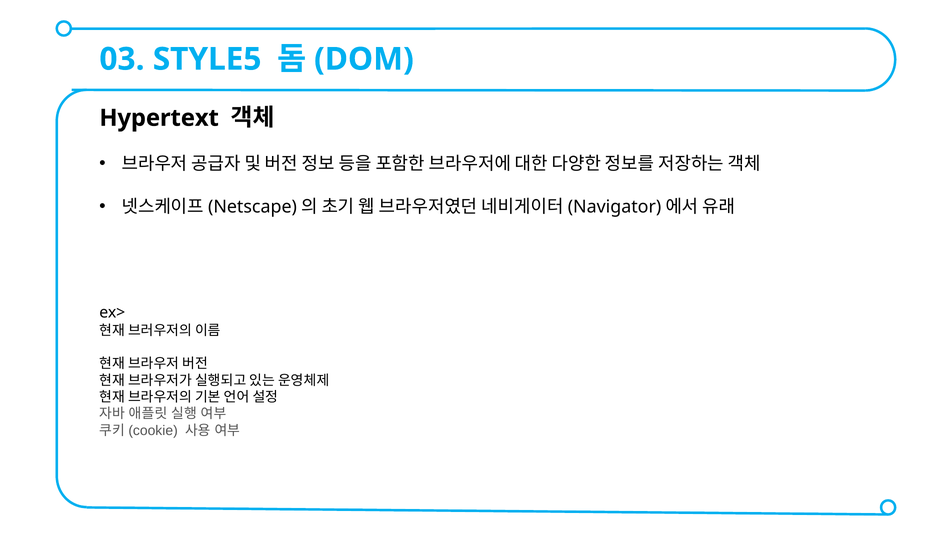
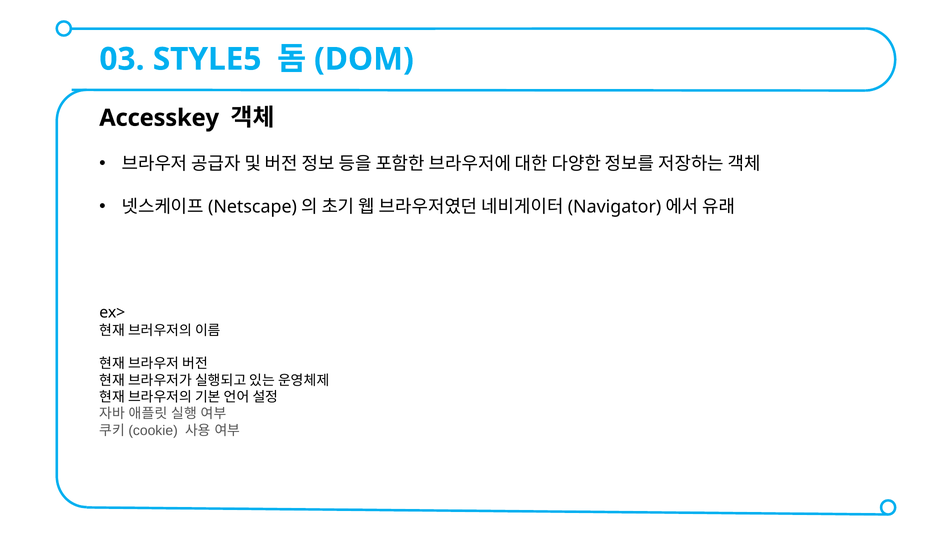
Hypertext: Hypertext -> Accesskey (159, 118)
